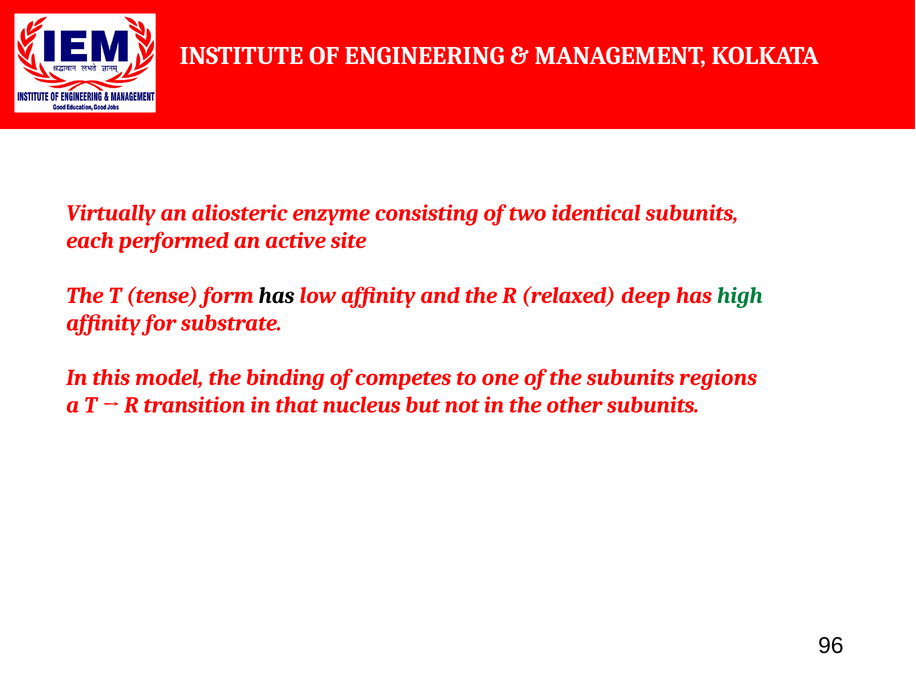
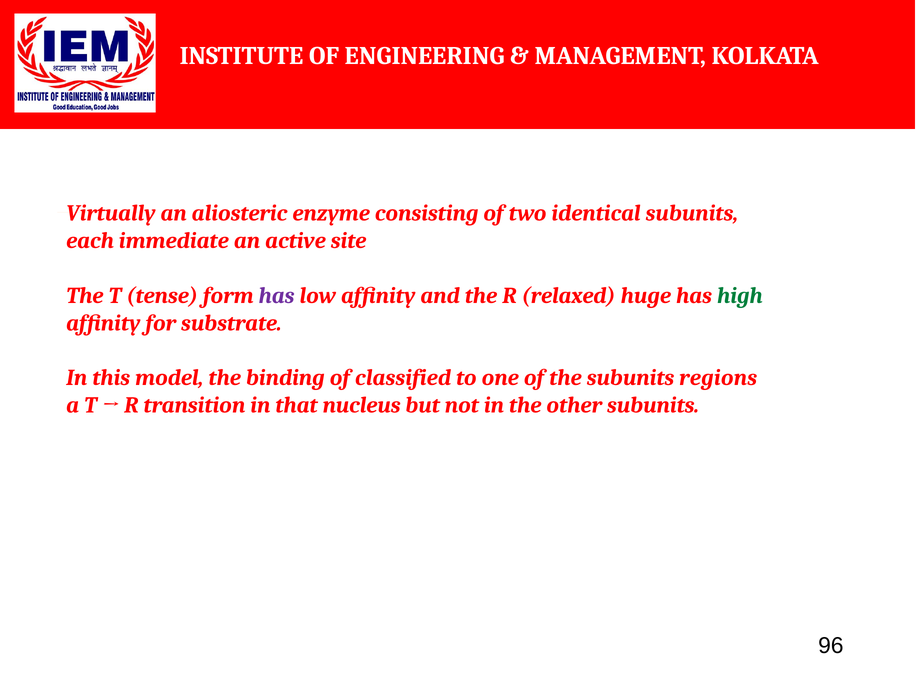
performed: performed -> immediate (174, 241)
has colour: black -> purple (277, 295)
deep: deep -> huge (646, 295)
competes: competes -> classified (403, 378)
